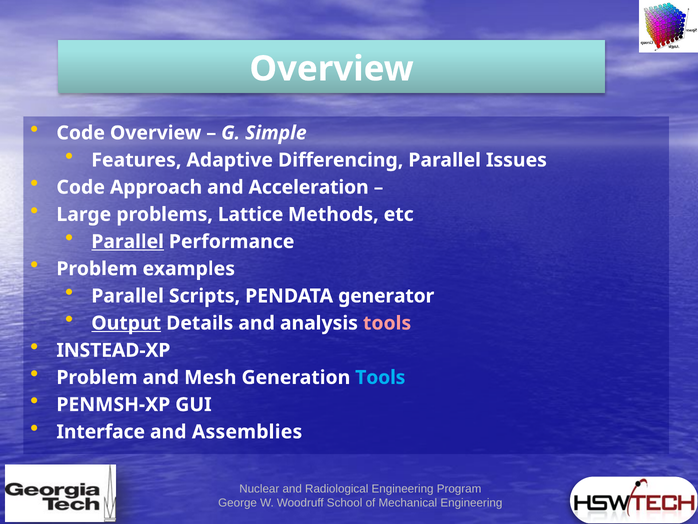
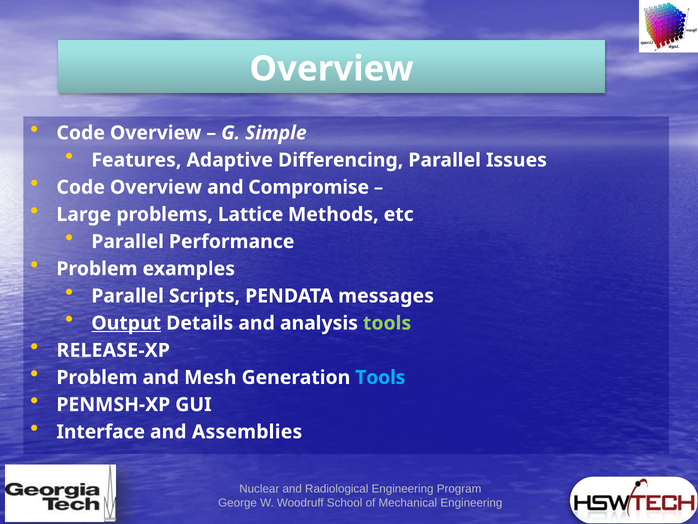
Approach: Approach -> Overview (156, 187)
Acceleration: Acceleration -> Compromise (309, 187)
Parallel underline: present -> none (128, 241)
generator: generator -> messages (386, 296)
tools colour: pink -> light green (387, 323)
INSTEAD-XP: INSTEAD-XP -> RELEASE-XP (113, 350)
